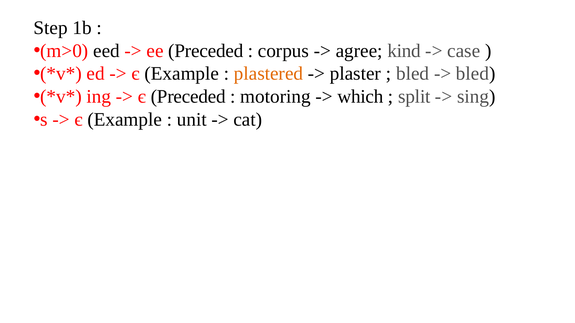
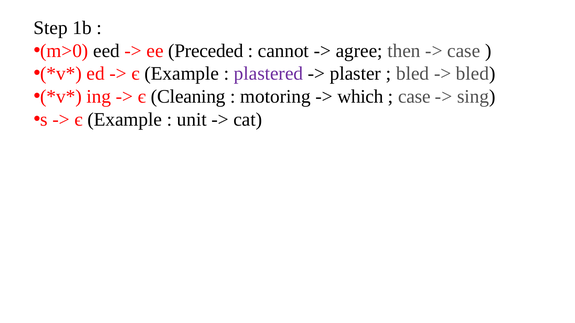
corpus: corpus -> cannot (283, 51)
kind: kind -> then (404, 51)
plastered colour: orange -> purple (269, 74)
є Preceded: Preceded -> Cleaning (188, 97)
split: split -> case (414, 97)
